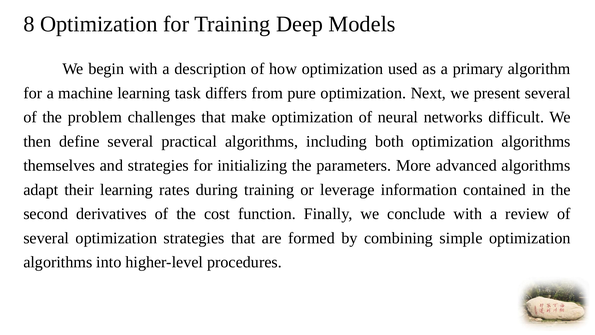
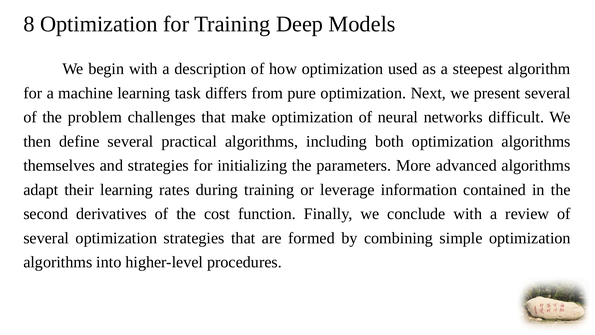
primary: primary -> steepest (478, 69)
